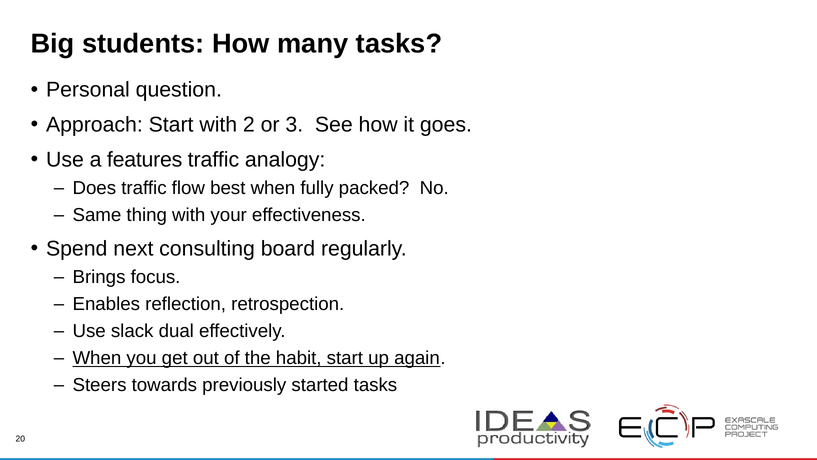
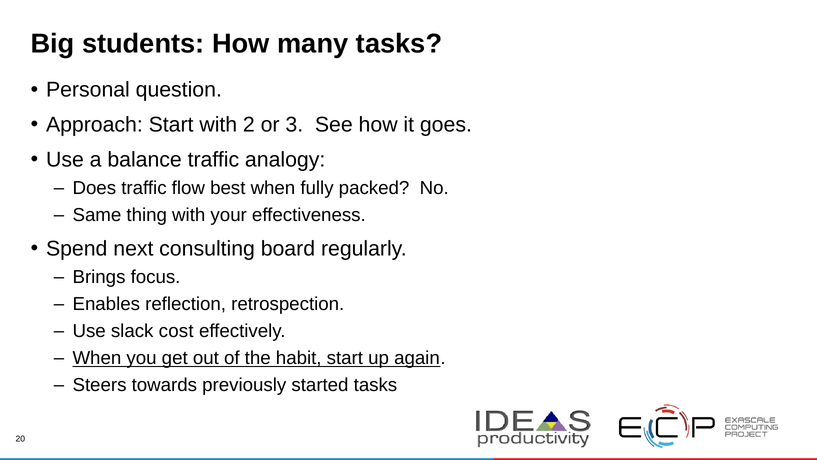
features: features -> balance (145, 160)
dual: dual -> cost (176, 331)
